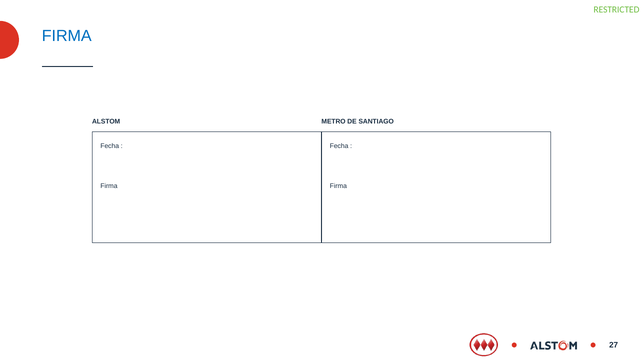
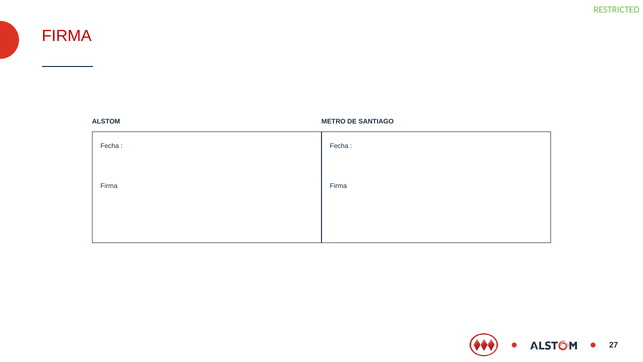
FIRMA colour: blue -> red (67, 36)
